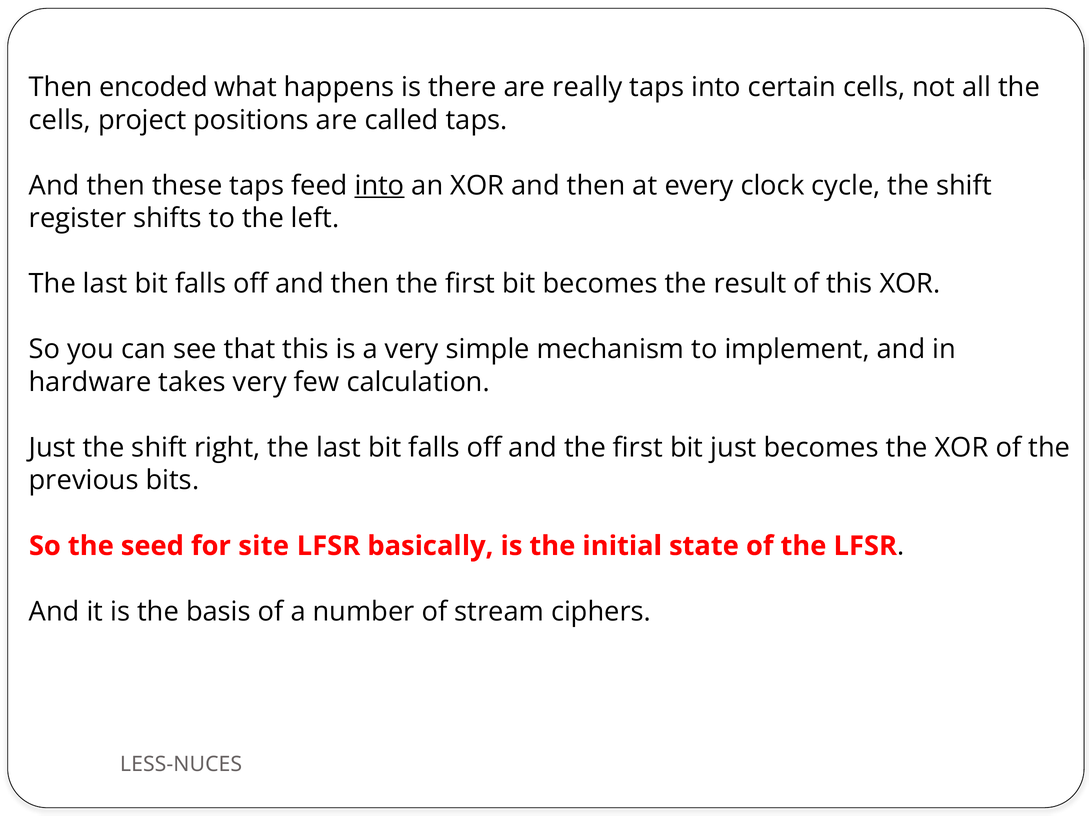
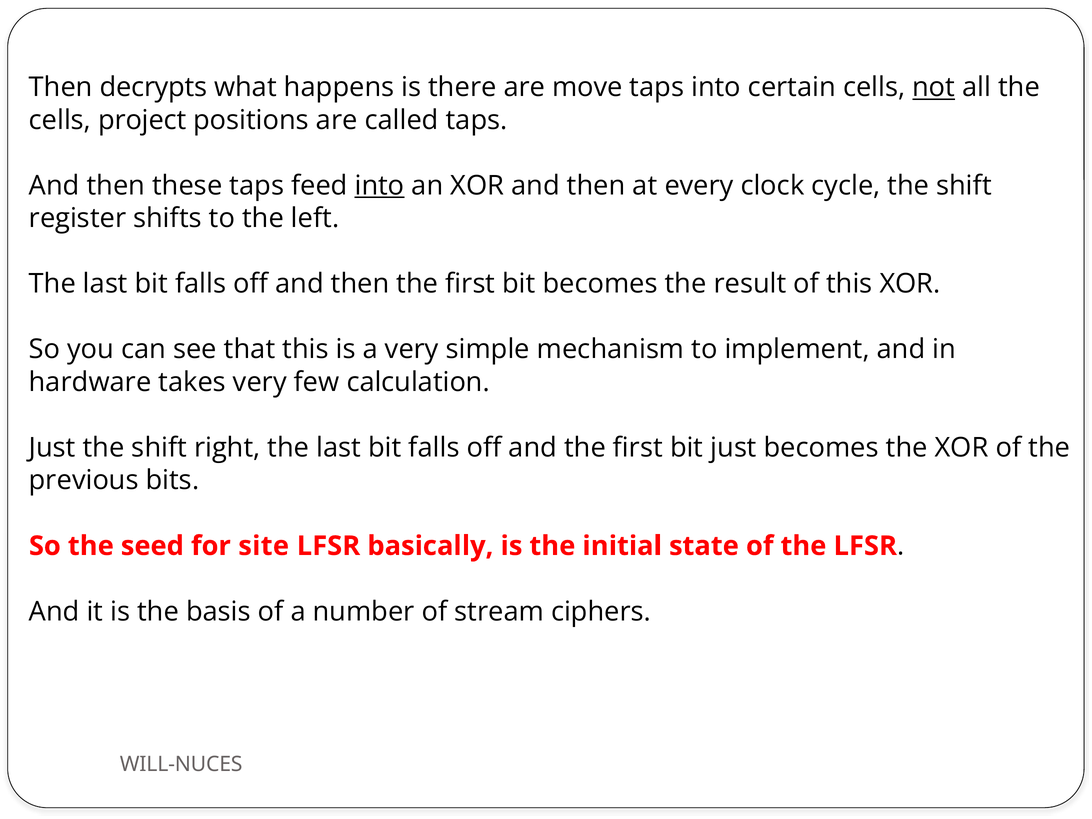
encoded: encoded -> decrypts (153, 87)
really: really -> move (587, 87)
not underline: none -> present (934, 87)
LESS-NUCES: LESS-NUCES -> WILL-NUCES (181, 764)
